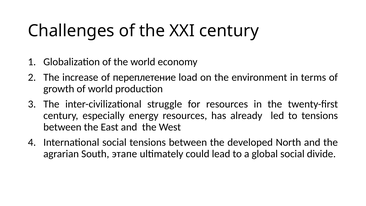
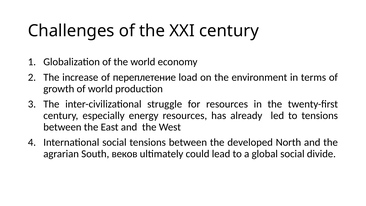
этапе: этапе -> веков (125, 154)
